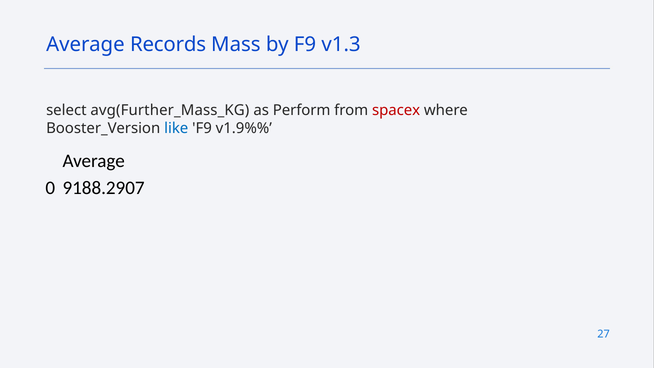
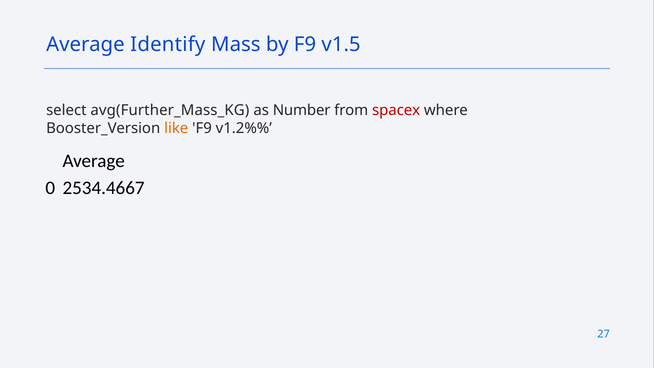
Records: Records -> Identify (168, 45)
v1.3: v1.3 -> v1.5 (341, 45)
Perform: Perform -> Number (302, 110)
like colour: blue -> orange (176, 128)
v1.9%%: v1.9%% -> v1.2%% (244, 128)
9188.2907: 9188.2907 -> 2534.4667 (104, 188)
